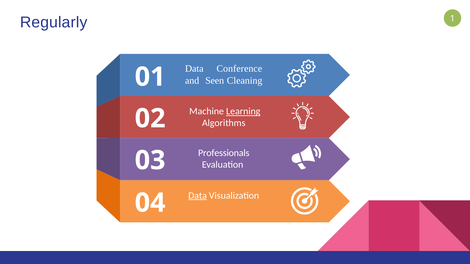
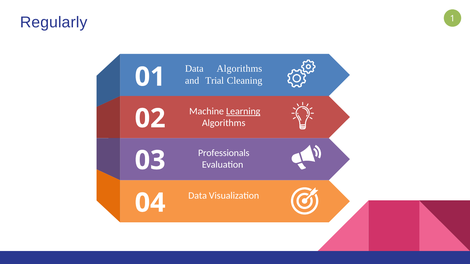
Data Conference: Conference -> Algorithms (239, 69)
Seen: Seen -> Trial (215, 81)
Data underline: present -> none (198, 196)
